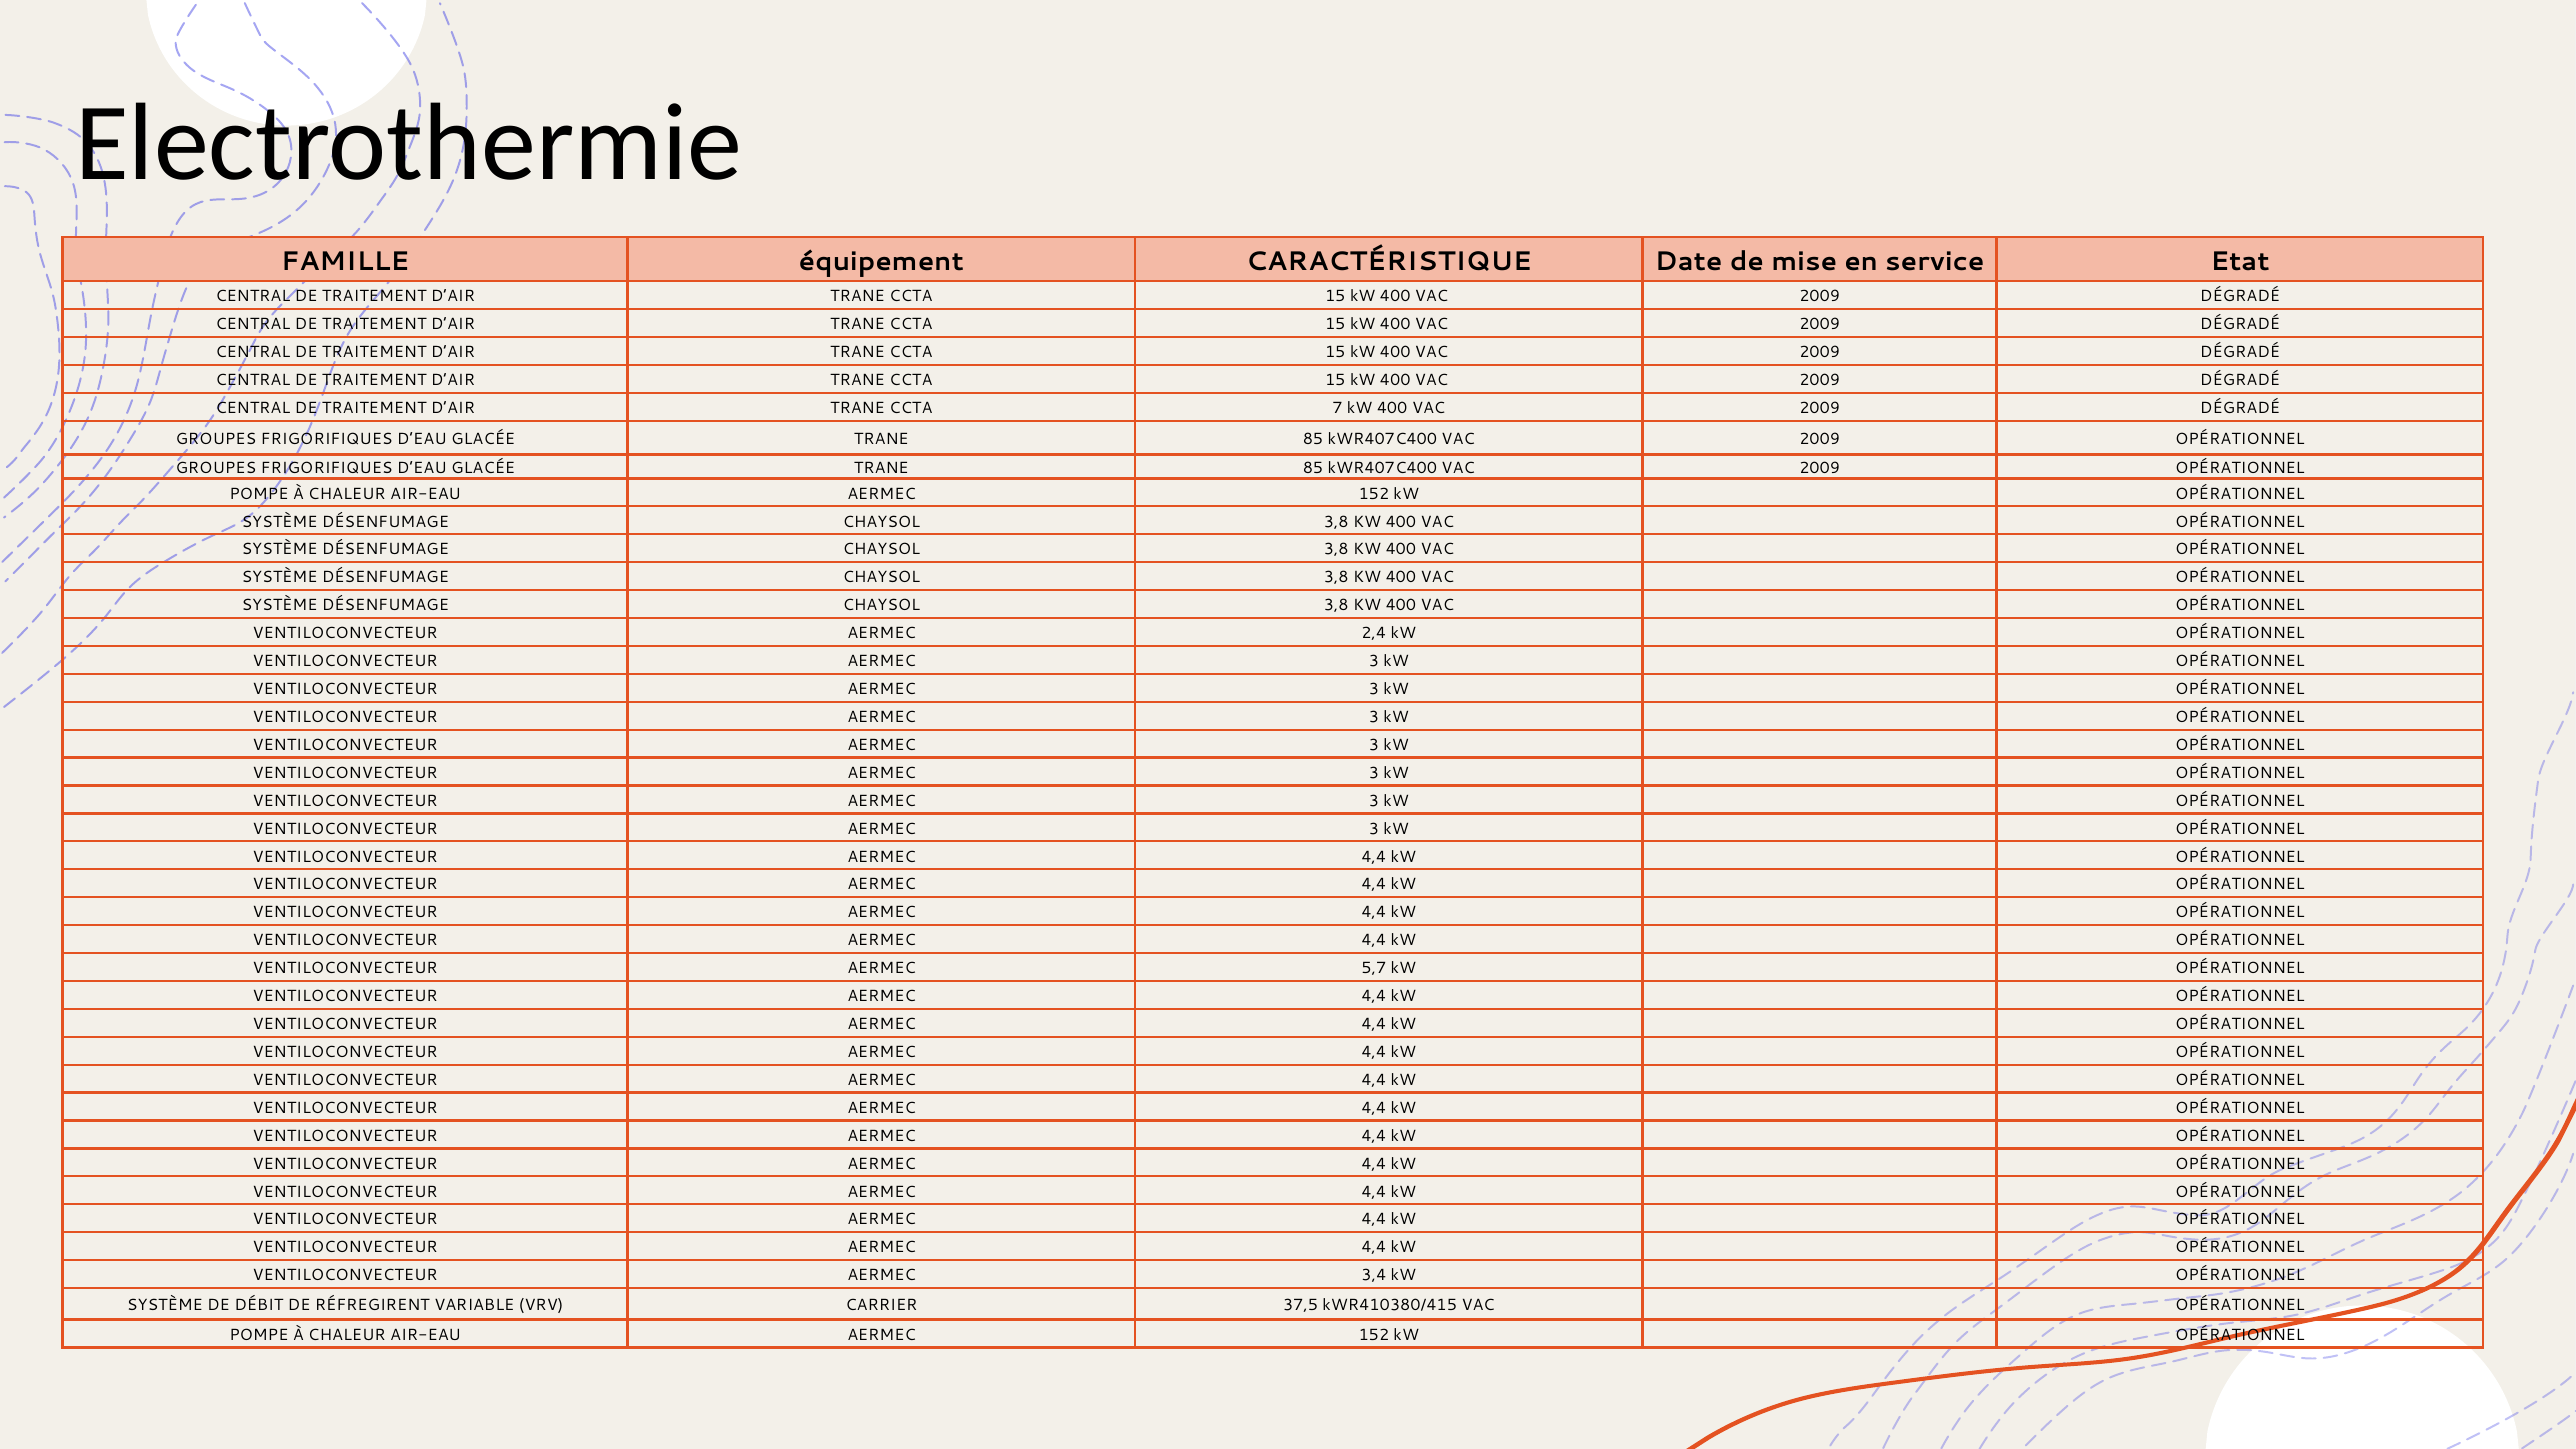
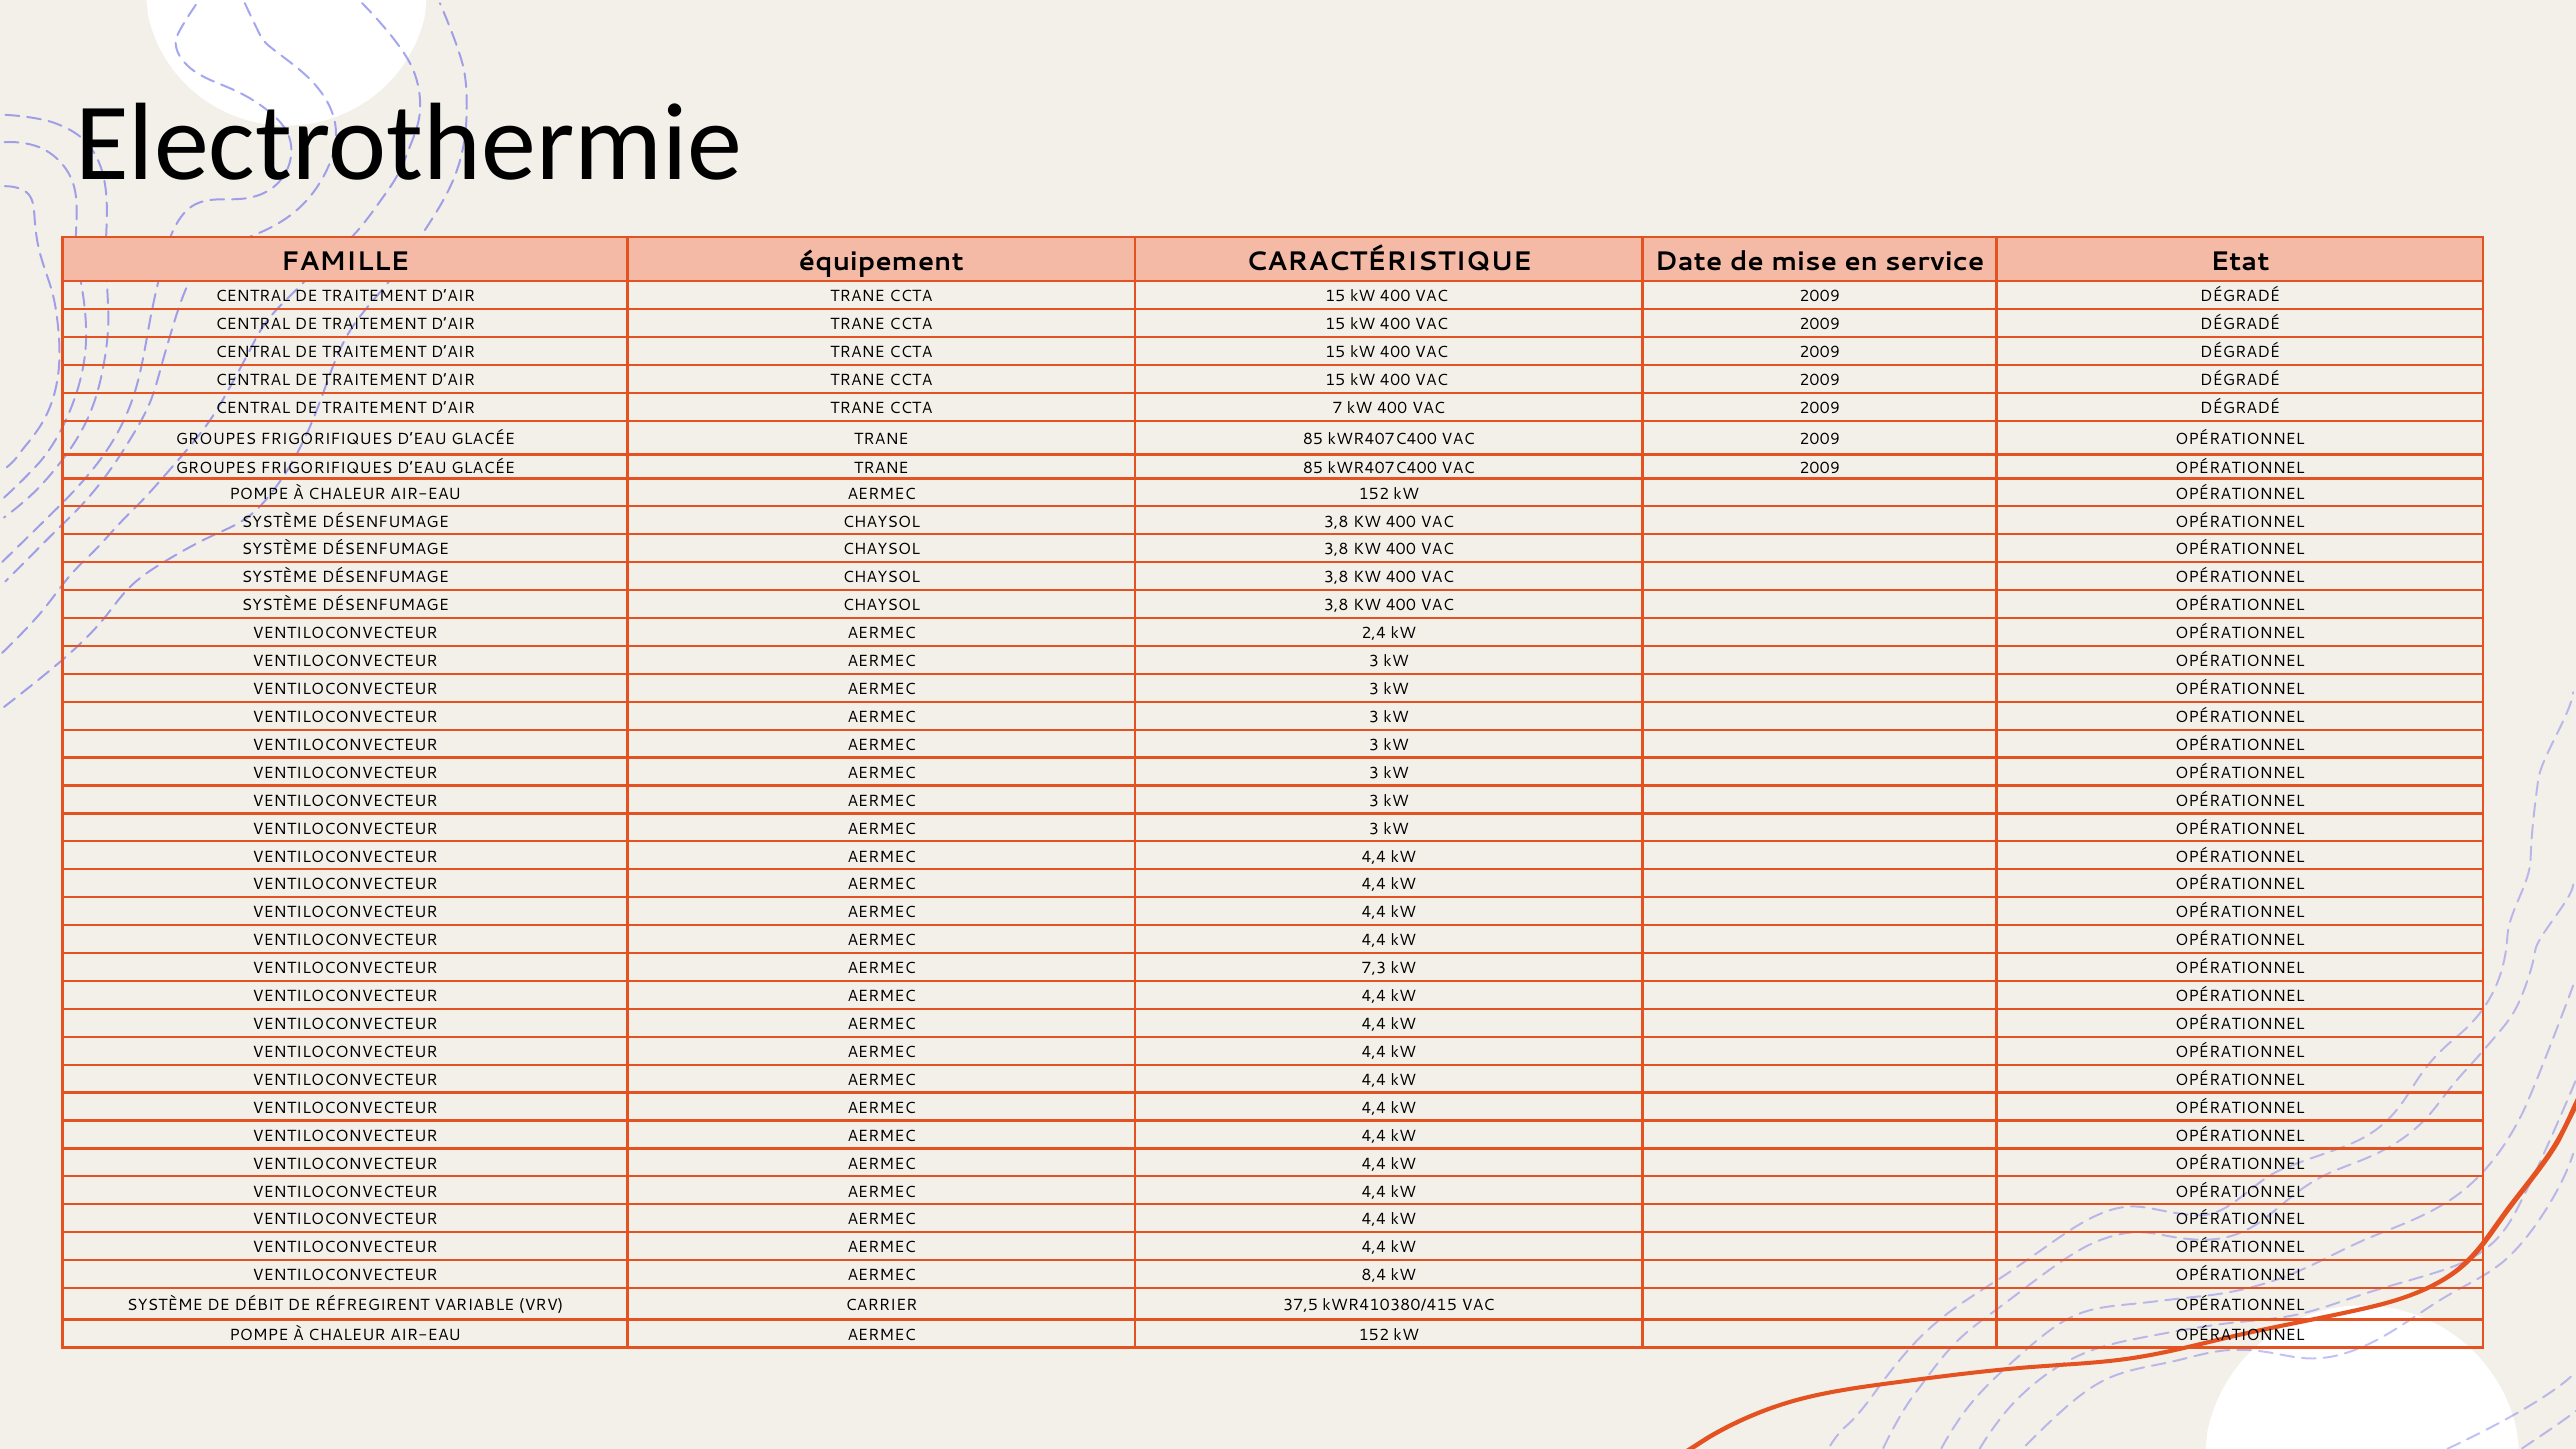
5,7: 5,7 -> 7,3 (1374, 968)
3,4: 3,4 -> 8,4 (1374, 1275)
